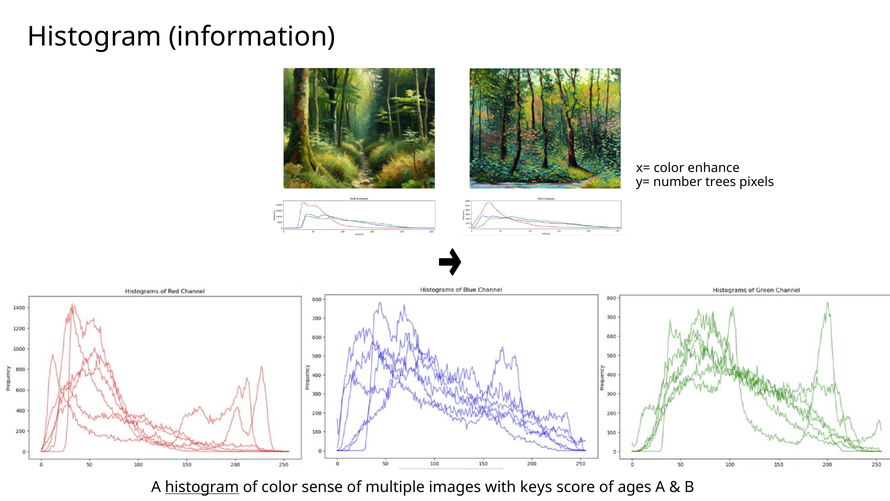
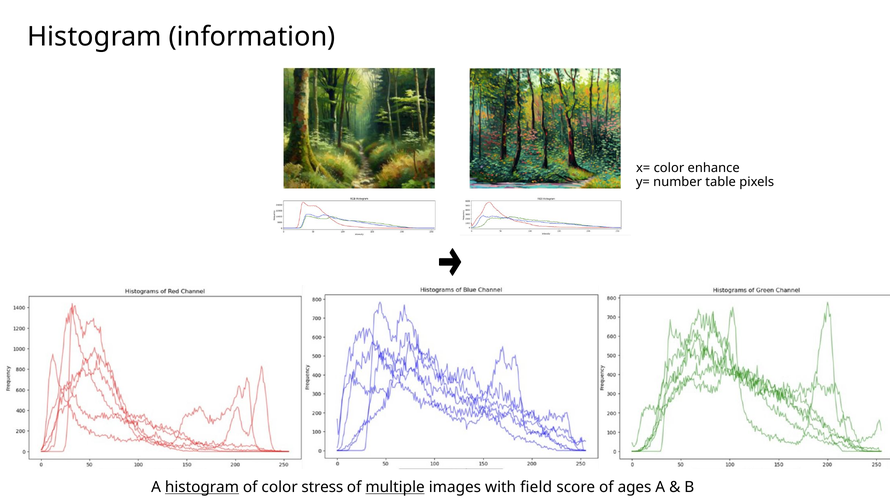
trees: trees -> table (721, 182)
sense: sense -> stress (322, 487)
multiple underline: none -> present (395, 487)
keys: keys -> field (536, 487)
